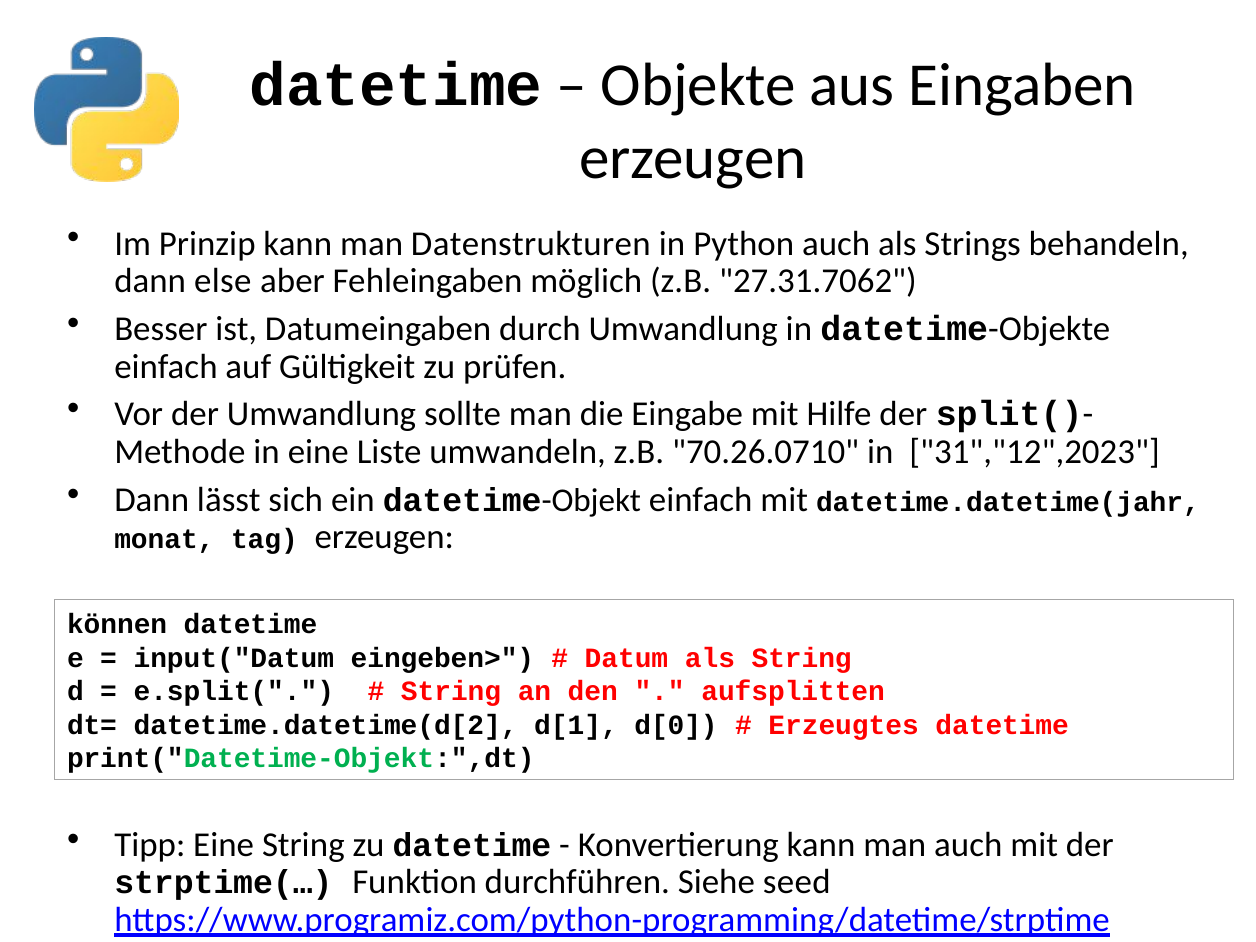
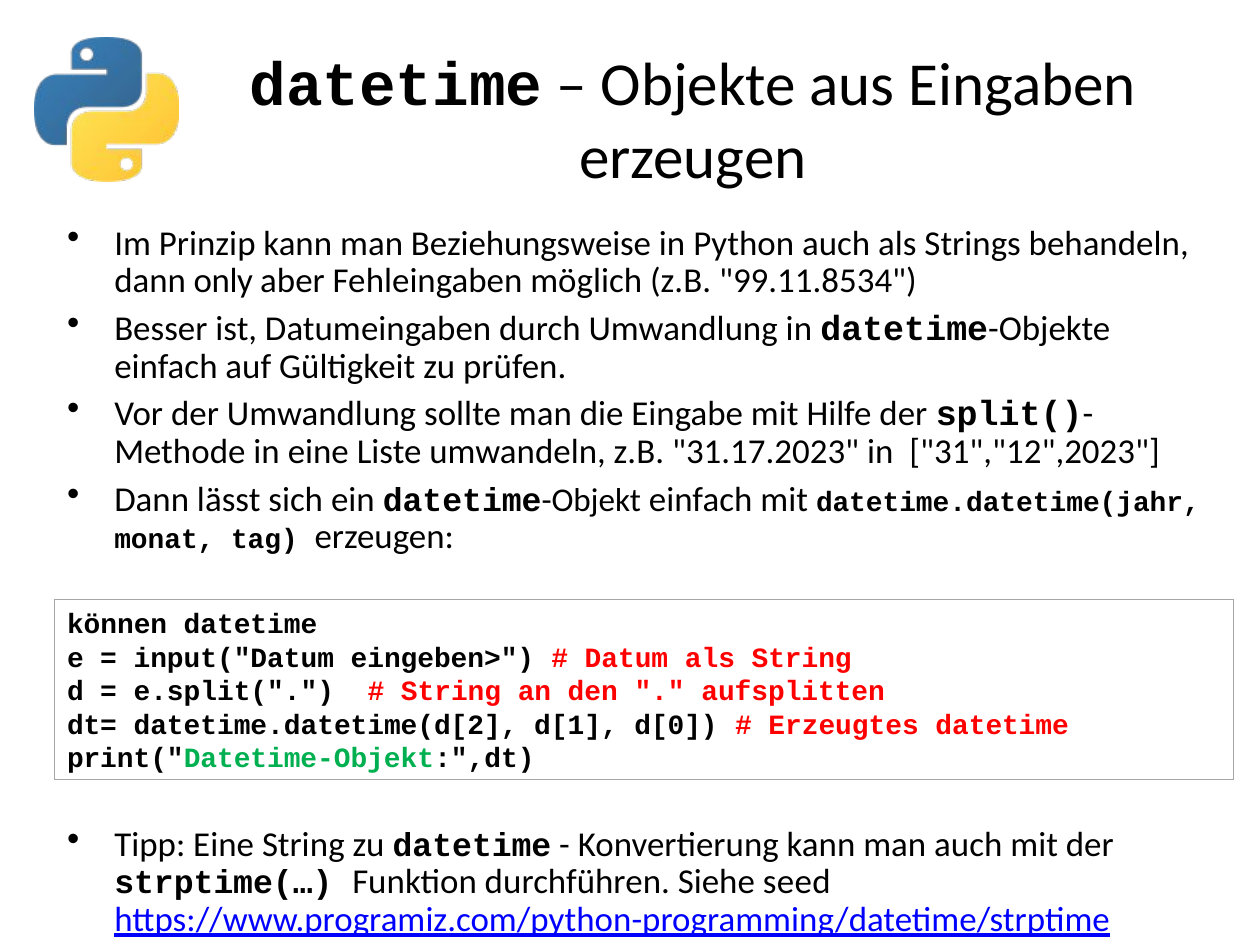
Datenstrukturen: Datenstrukturen -> Beziehungsweise (531, 243)
else: else -> only (223, 281)
27.31.7062: 27.31.7062 -> 99.11.8534 (818, 281)
70.26.0710: 70.26.0710 -> 31.17.2023 (766, 452)
